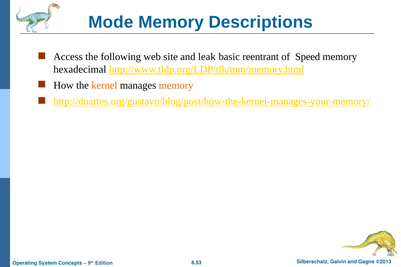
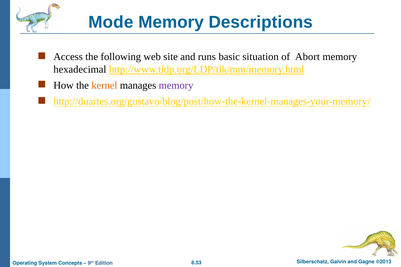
leak: leak -> runs (207, 57)
reentrant: reentrant -> situation (261, 57)
Speed: Speed -> Abort (307, 57)
memory colour: orange -> purple (176, 86)
